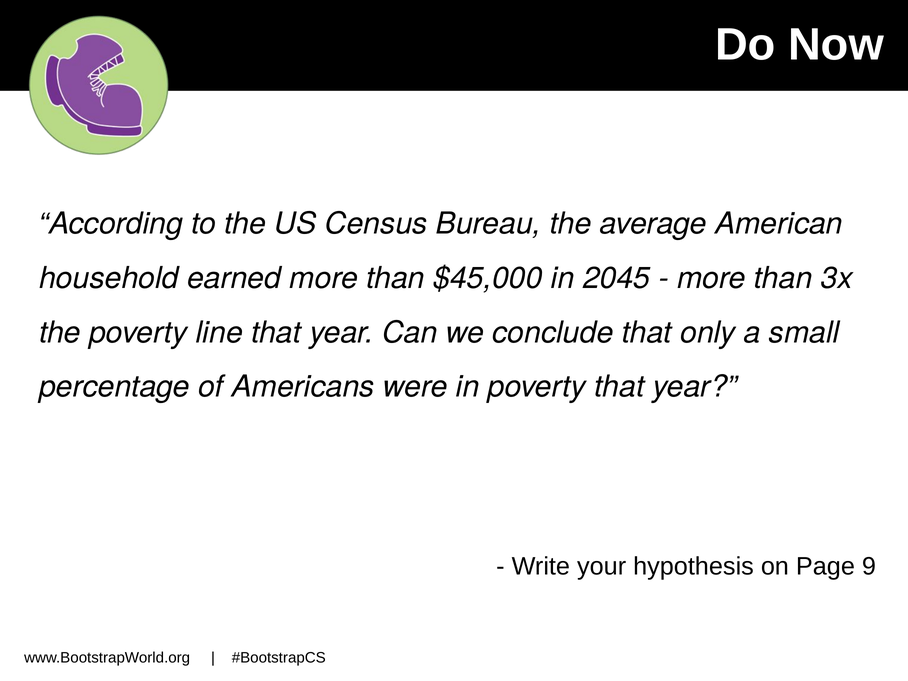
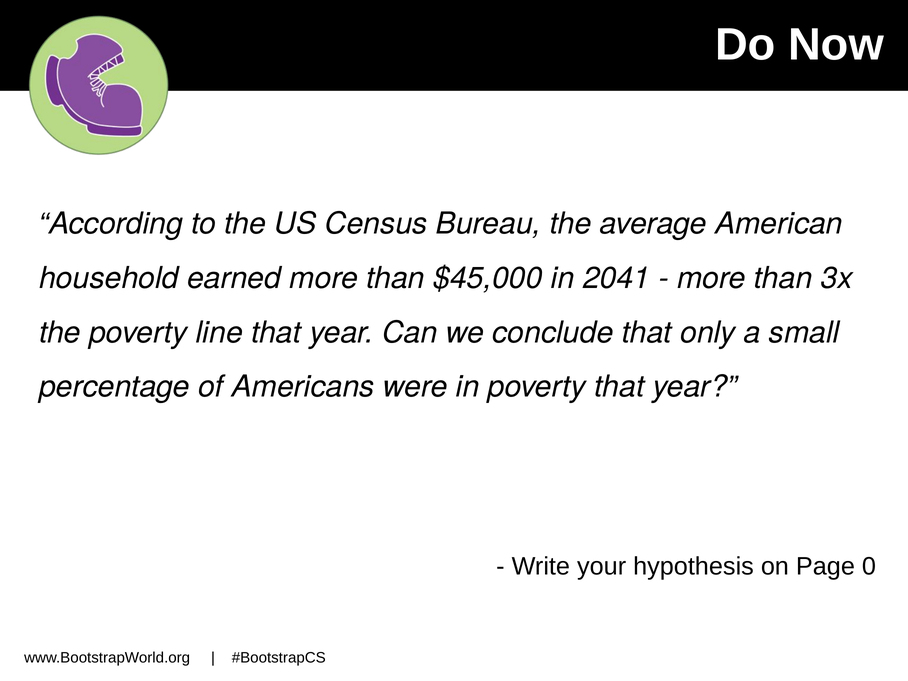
2045: 2045 -> 2041 (617, 278)
9: 9 -> 0 (869, 566)
